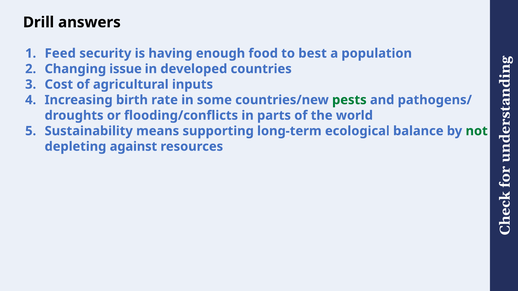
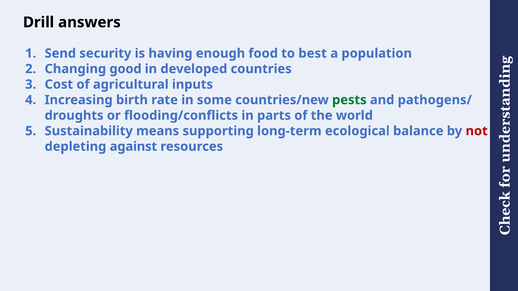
Feed: Feed -> Send (60, 53)
issue: issue -> good (126, 69)
not colour: green -> red (477, 131)
